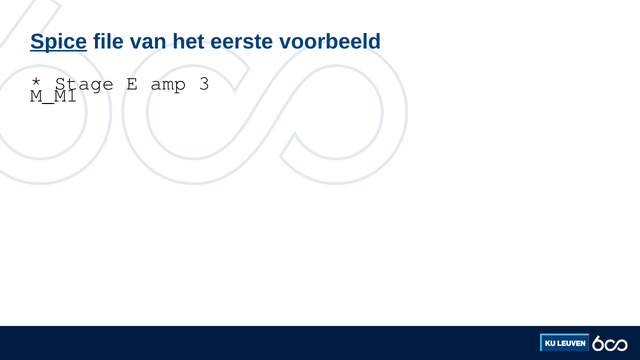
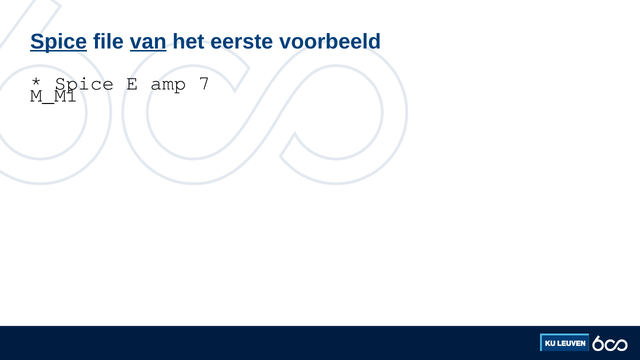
van underline: none -> present (148, 42)
Stage: Stage -> Spice (84, 83)
3: 3 -> 7 (204, 83)
